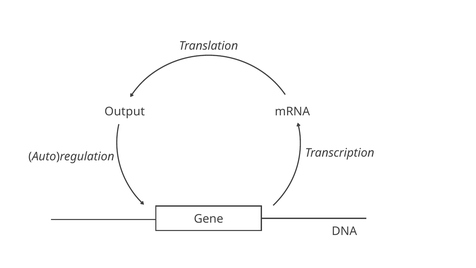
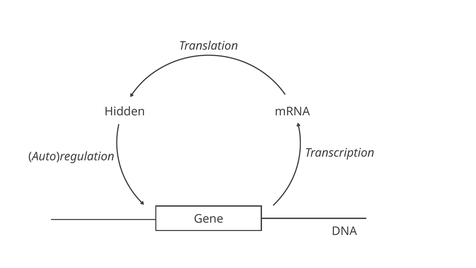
Output: Output -> Hidden (125, 112)
